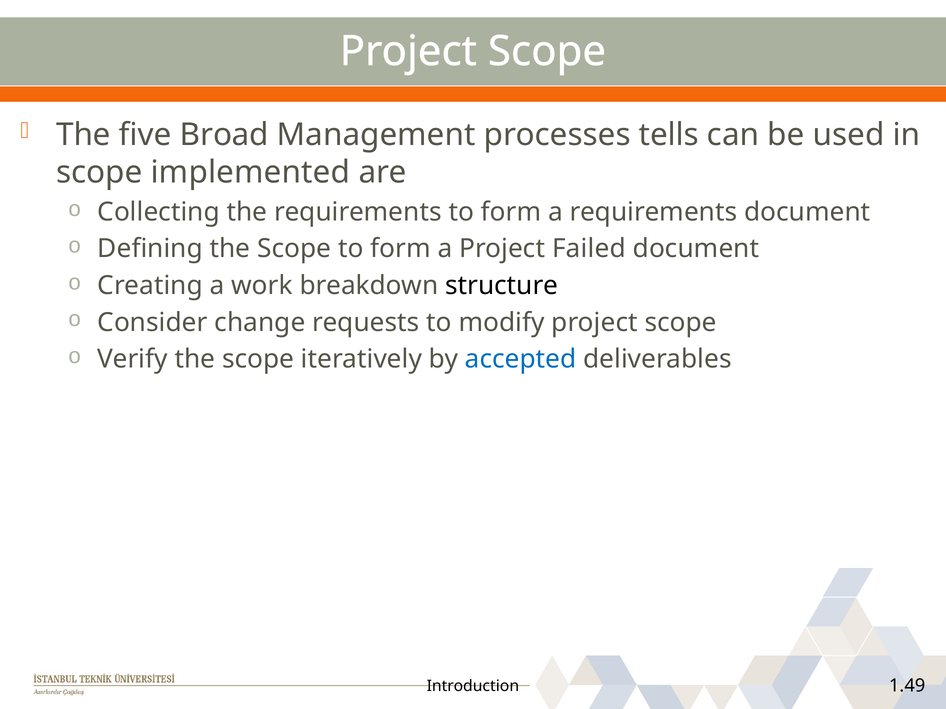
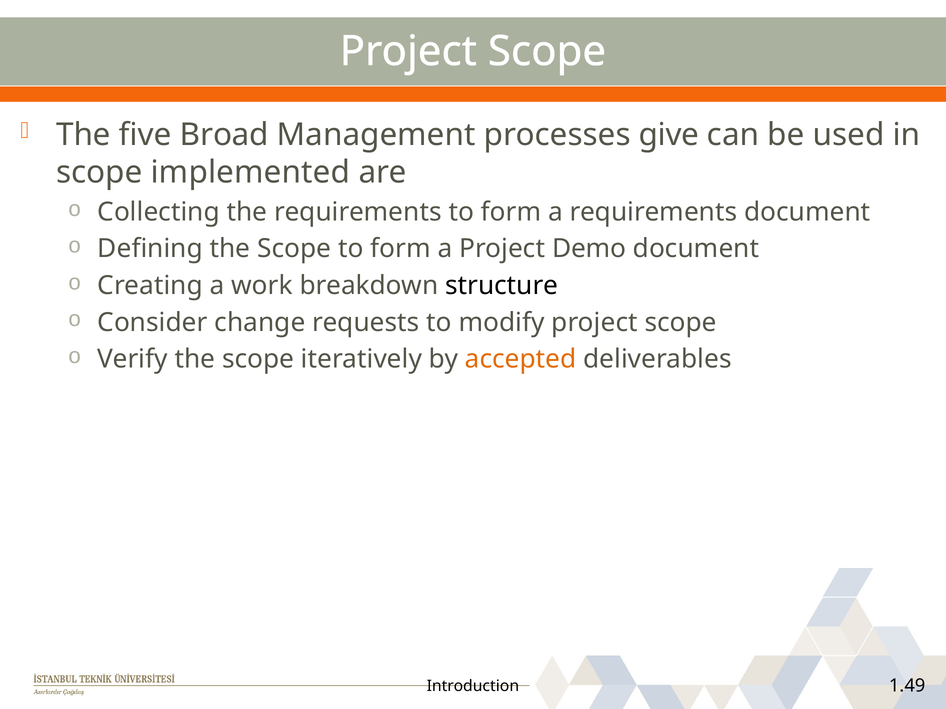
tells: tells -> give (669, 135)
Failed: Failed -> Demo (589, 249)
accepted colour: blue -> orange (521, 359)
